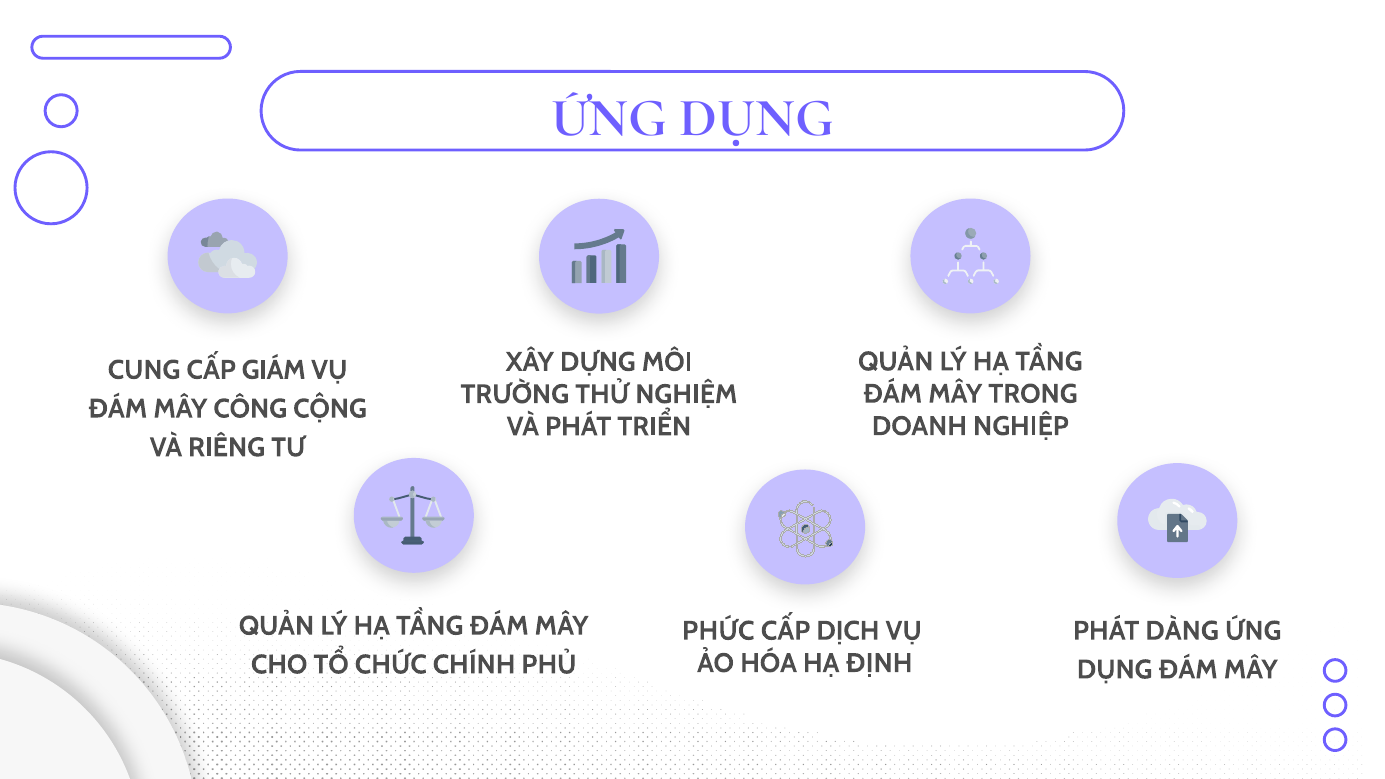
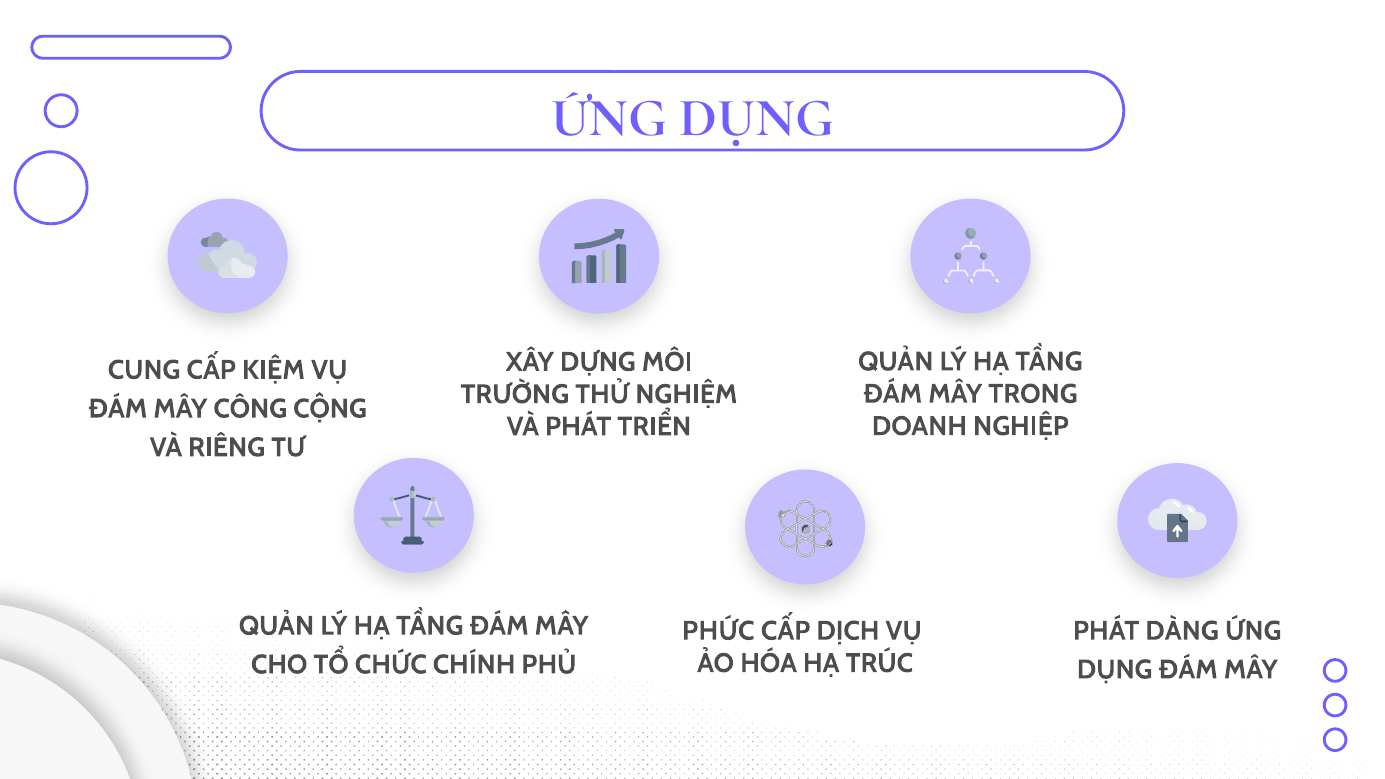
GIÁM: GIÁM -> KIỆM (273, 370)
ĐỊNH: ĐỊNH -> TRÚC (879, 663)
